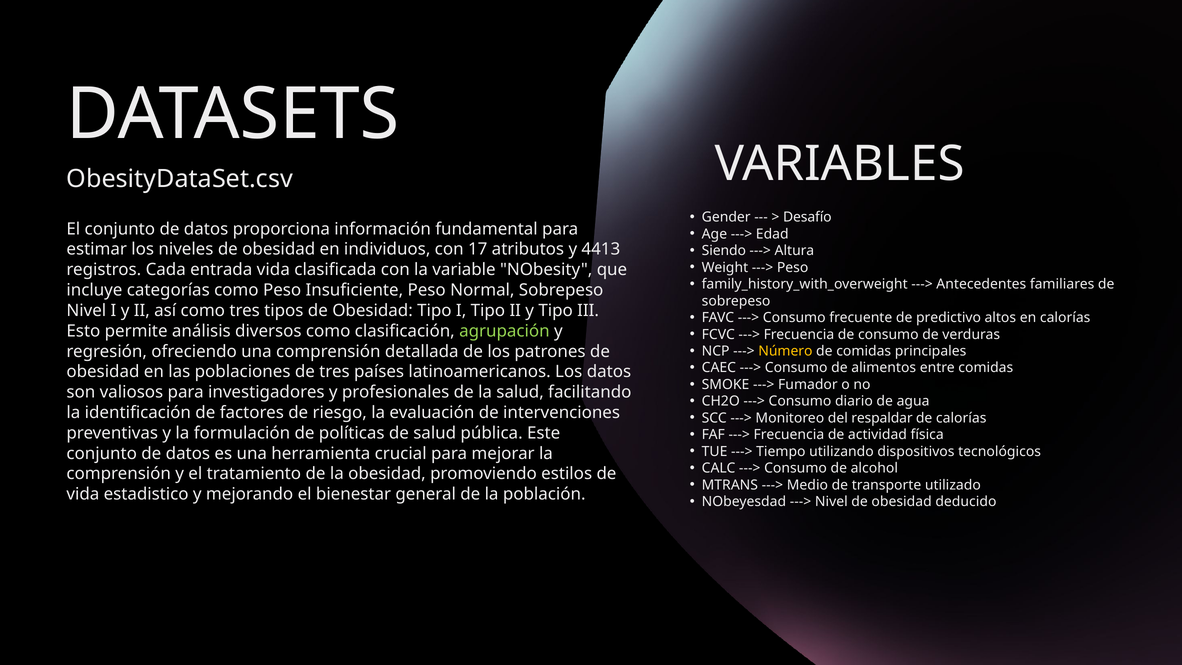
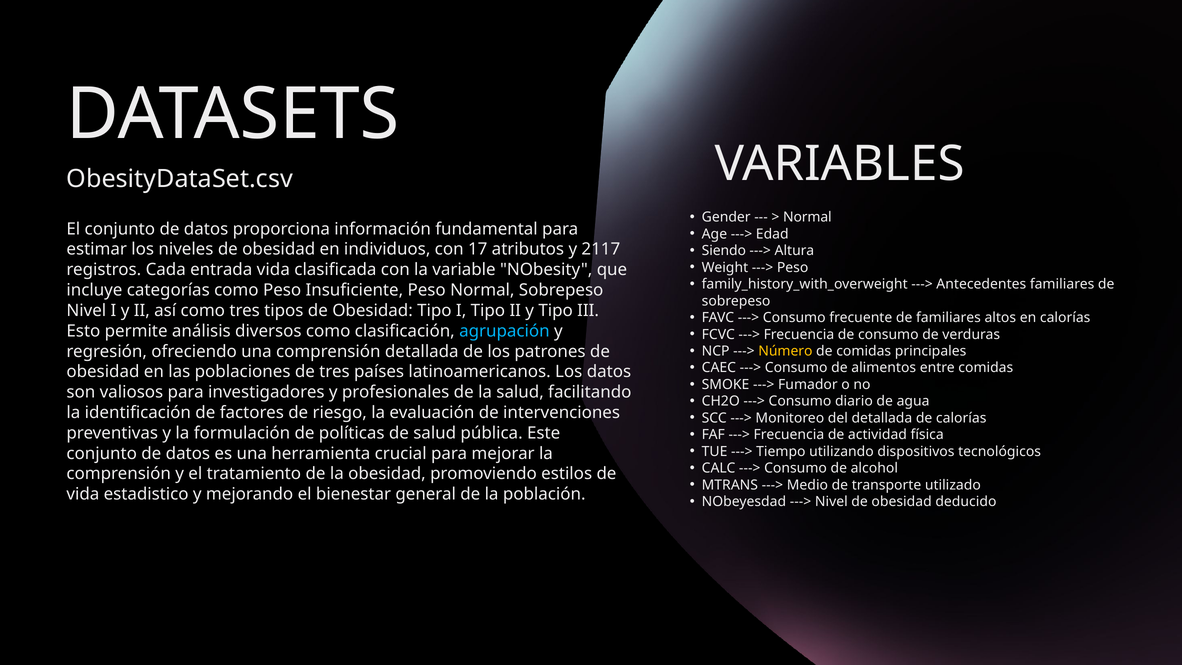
Desafío: Desafío -> Normal (807, 217)
4413: 4413 -> 2117 (601, 249)
de predictivo: predictivo -> familiares (948, 318)
agrupación colour: light green -> light blue (504, 331)
del respaldar: respaldar -> detallada (882, 418)
